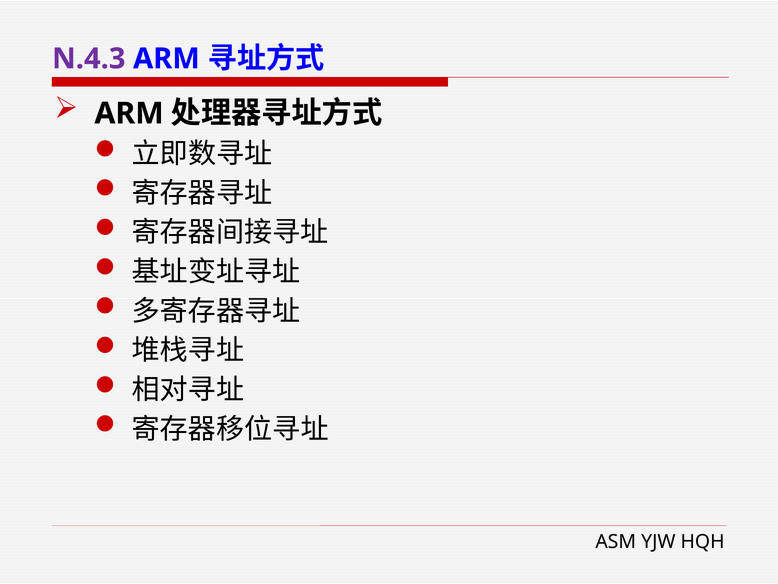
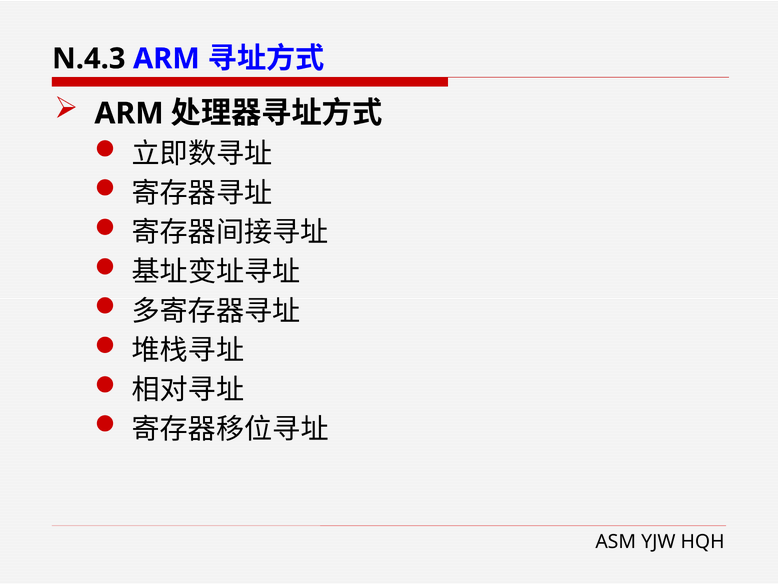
N.4.3 colour: purple -> black (89, 59)
